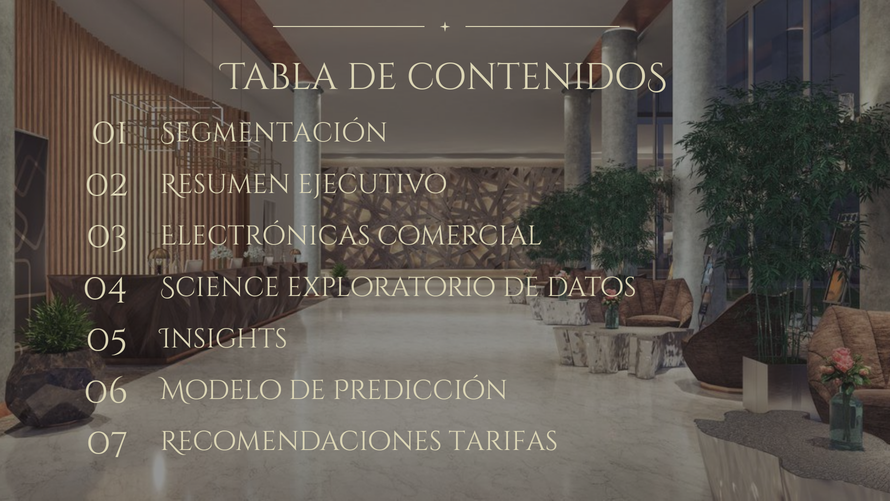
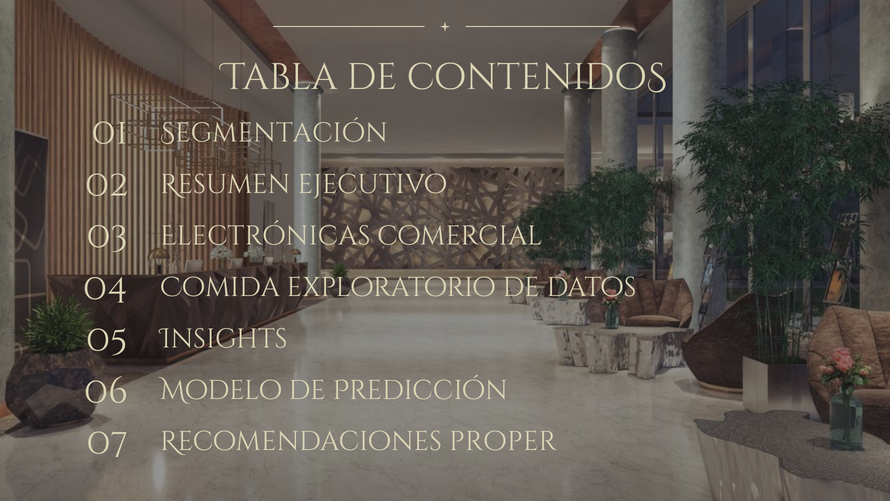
Science: Science -> Comida (220, 287)
tarifas: tarifas -> proper (503, 441)
